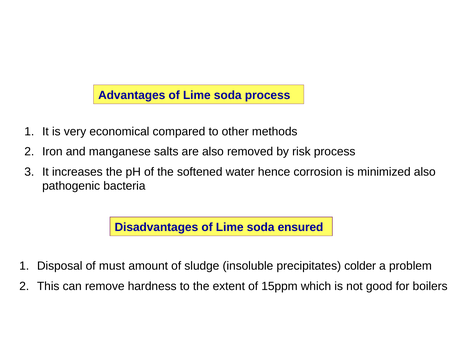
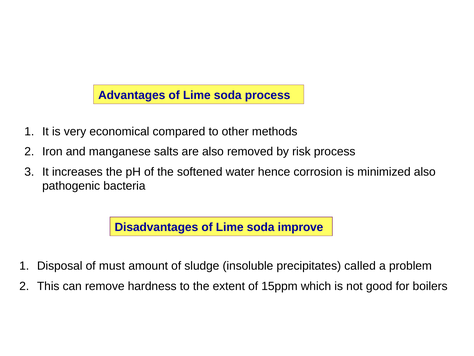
ensured: ensured -> improve (300, 227)
colder: colder -> called (360, 266)
